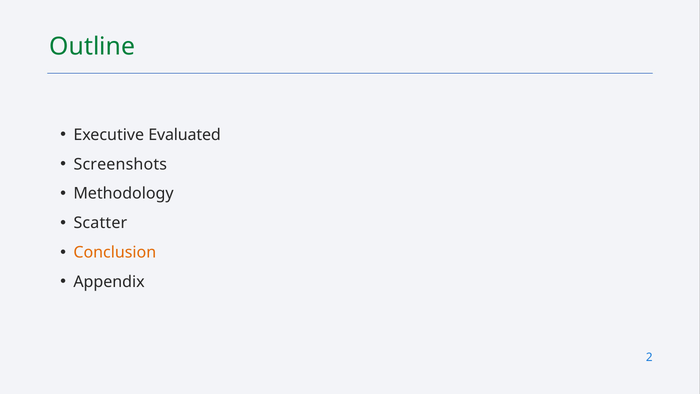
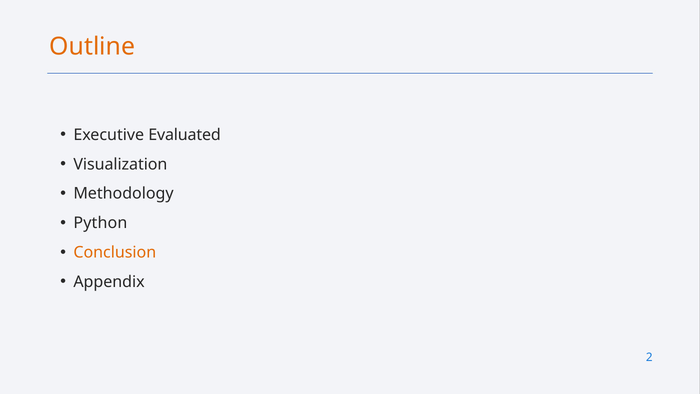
Outline colour: green -> orange (92, 47)
Screenshots: Screenshots -> Visualization (120, 164)
Scatter: Scatter -> Python (100, 223)
